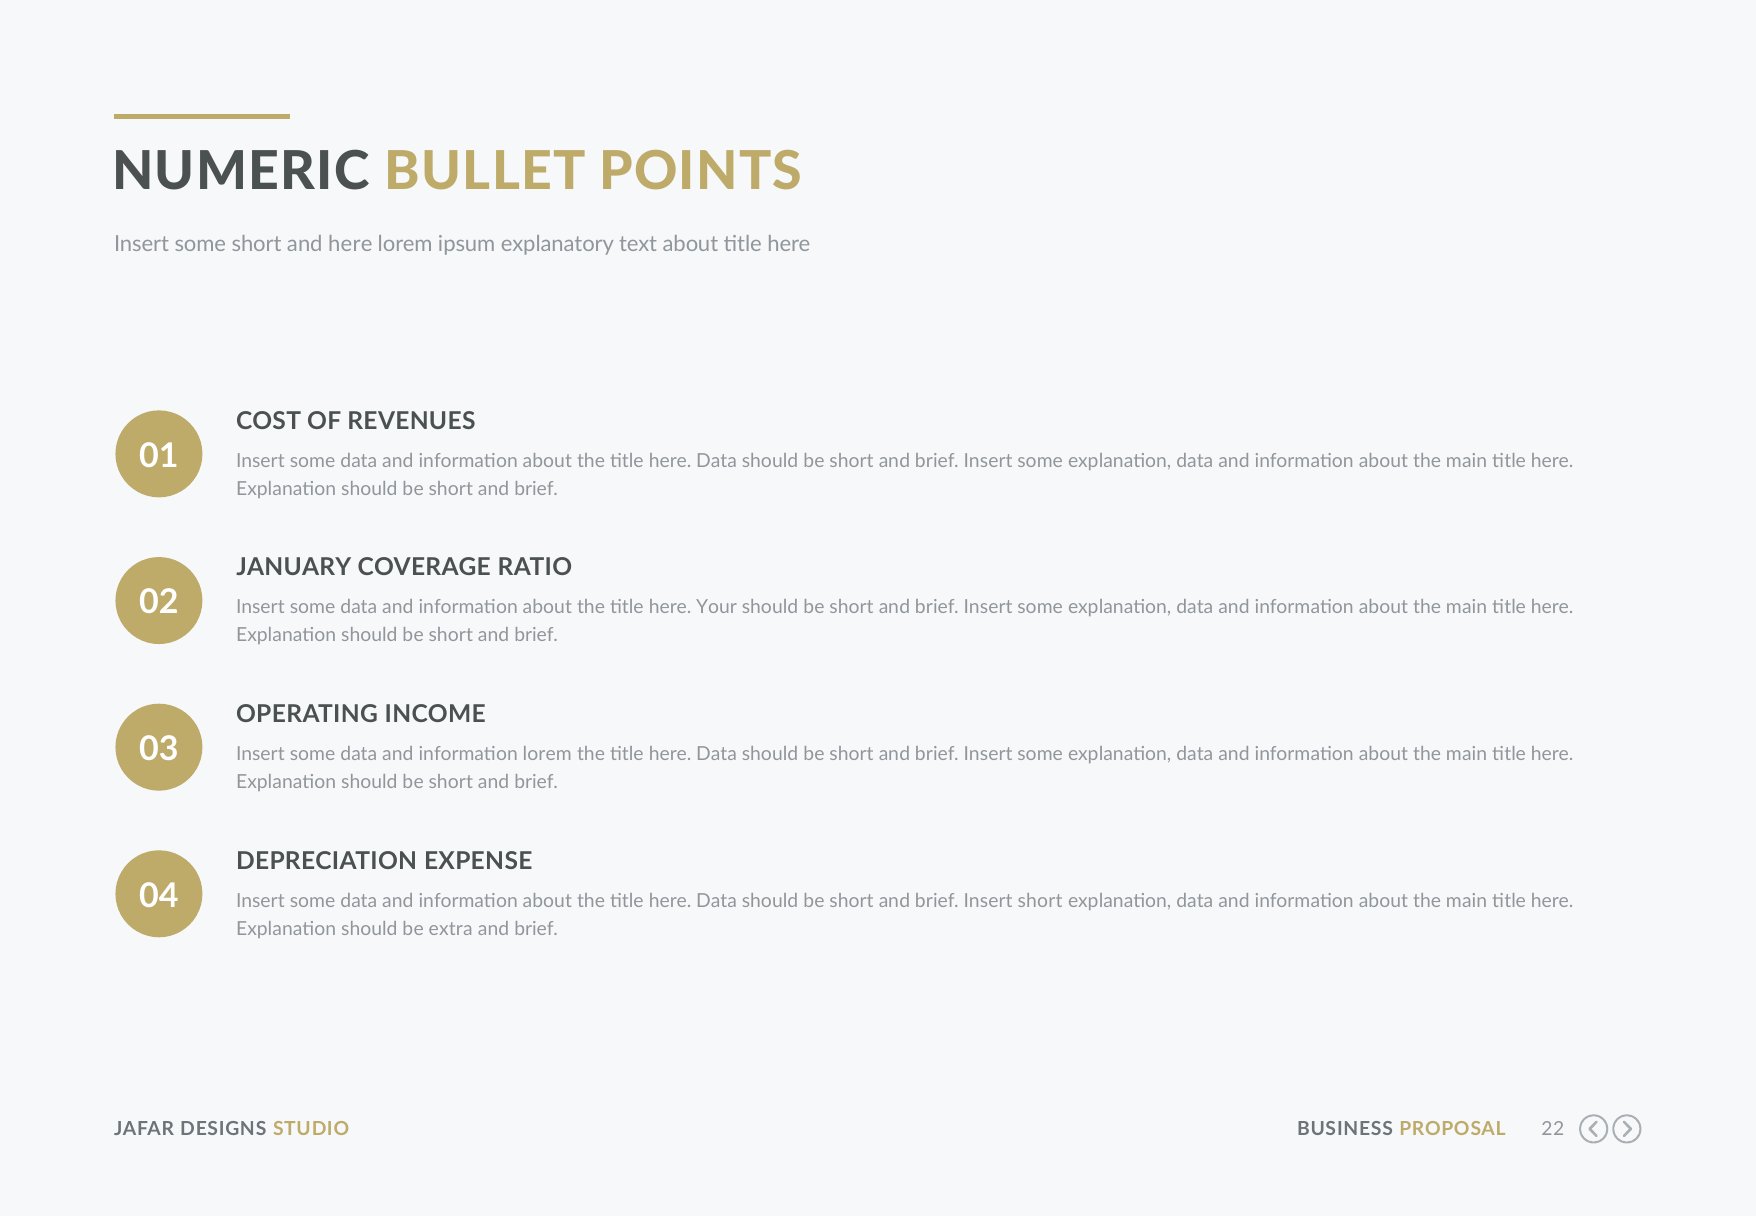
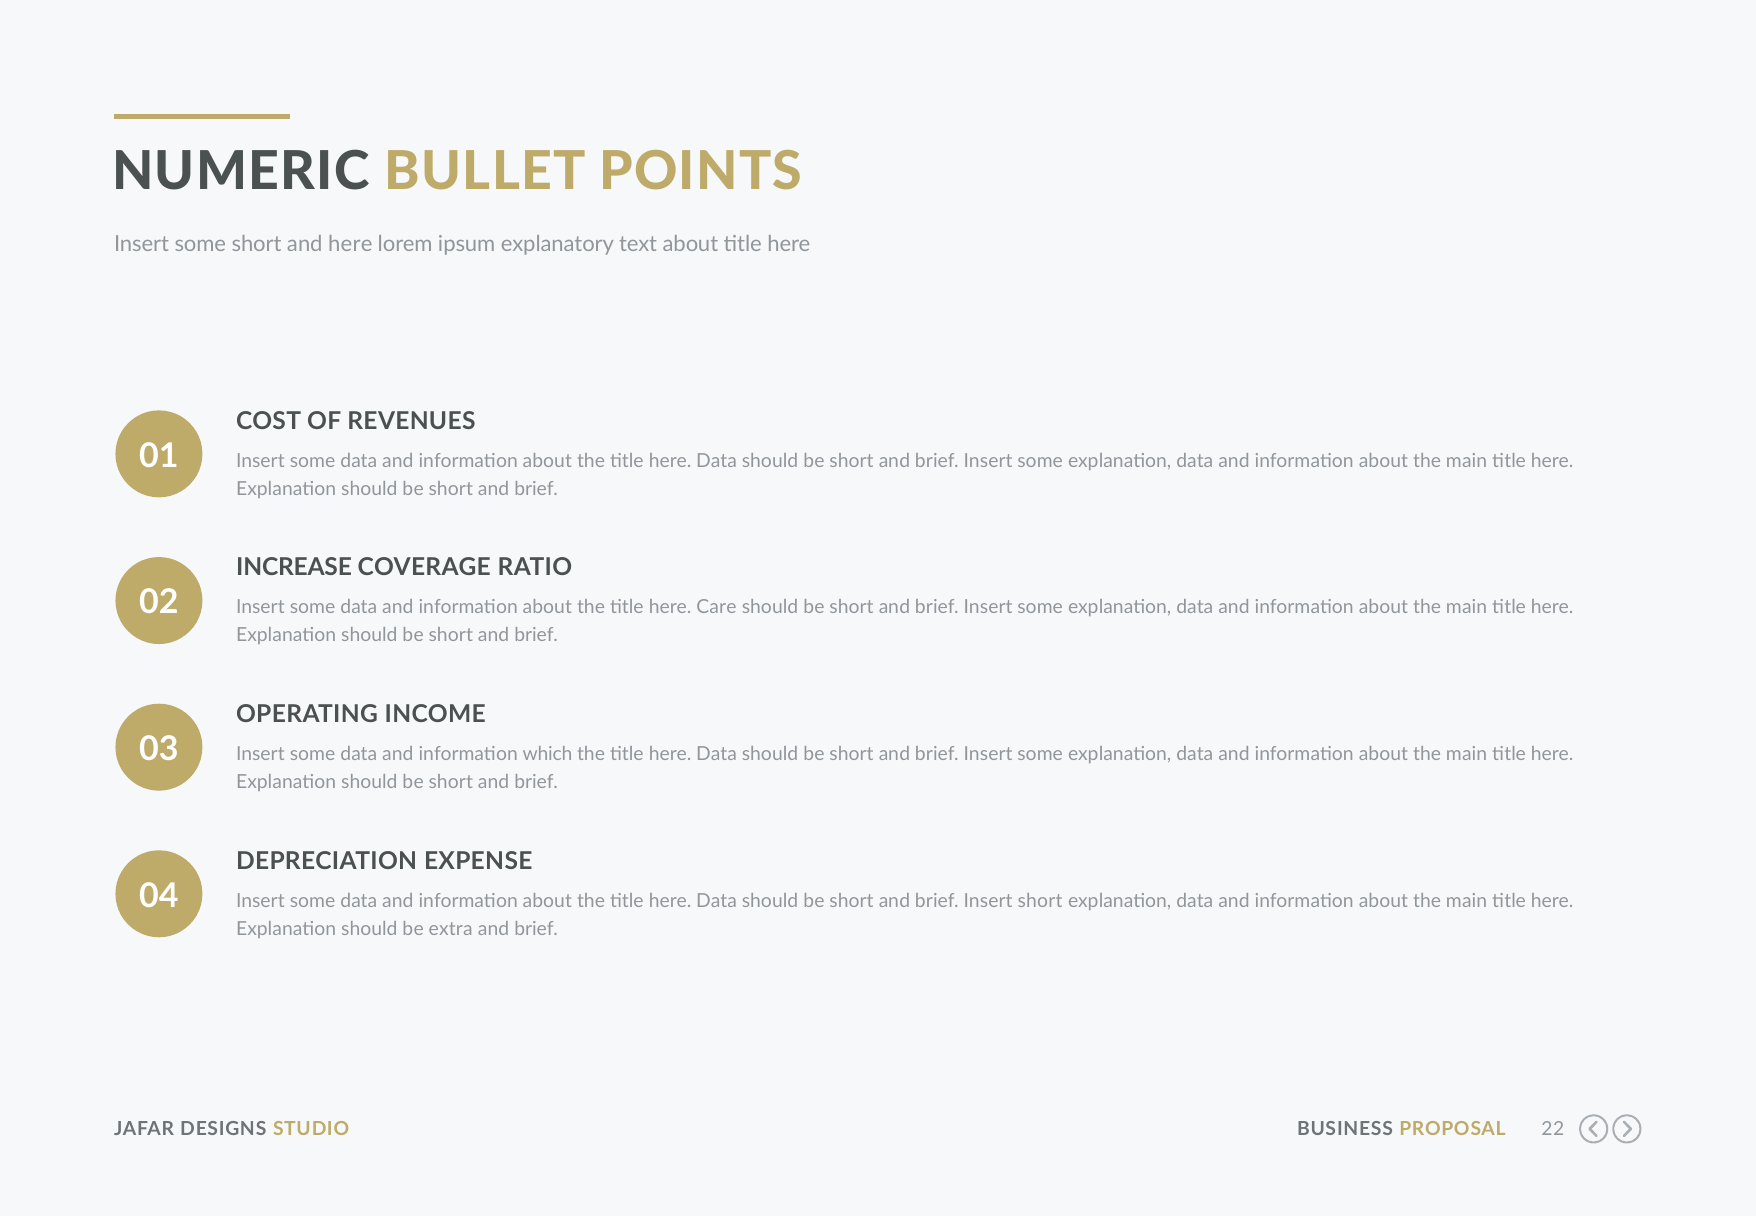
JANUARY: JANUARY -> INCREASE (294, 568)
Your: Your -> Care (716, 607)
information lorem: lorem -> which (547, 754)
